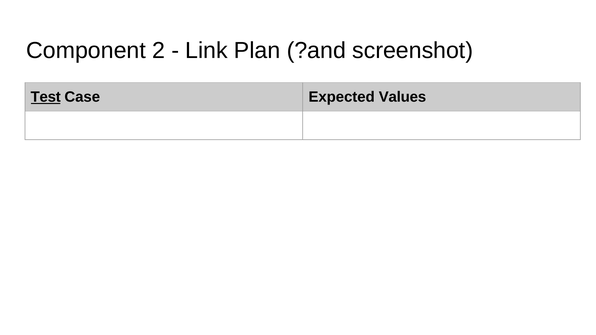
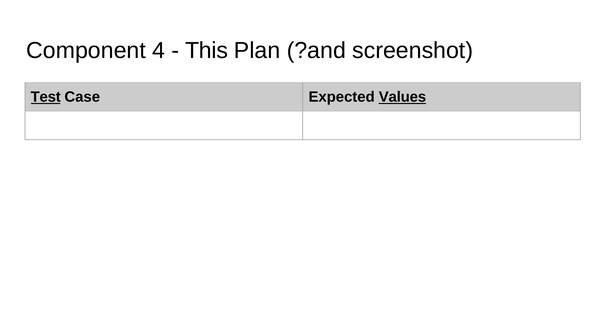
2: 2 -> 4 (159, 50)
Link: Link -> This (207, 50)
Values underline: none -> present (402, 97)
